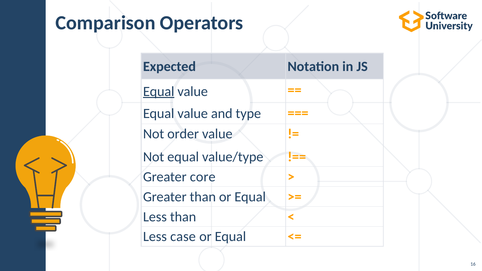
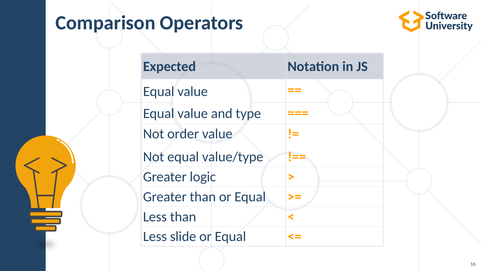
Equal underline: present -> none (159, 91)
core: core -> logic (203, 177)
case: case -> slide (183, 237)
